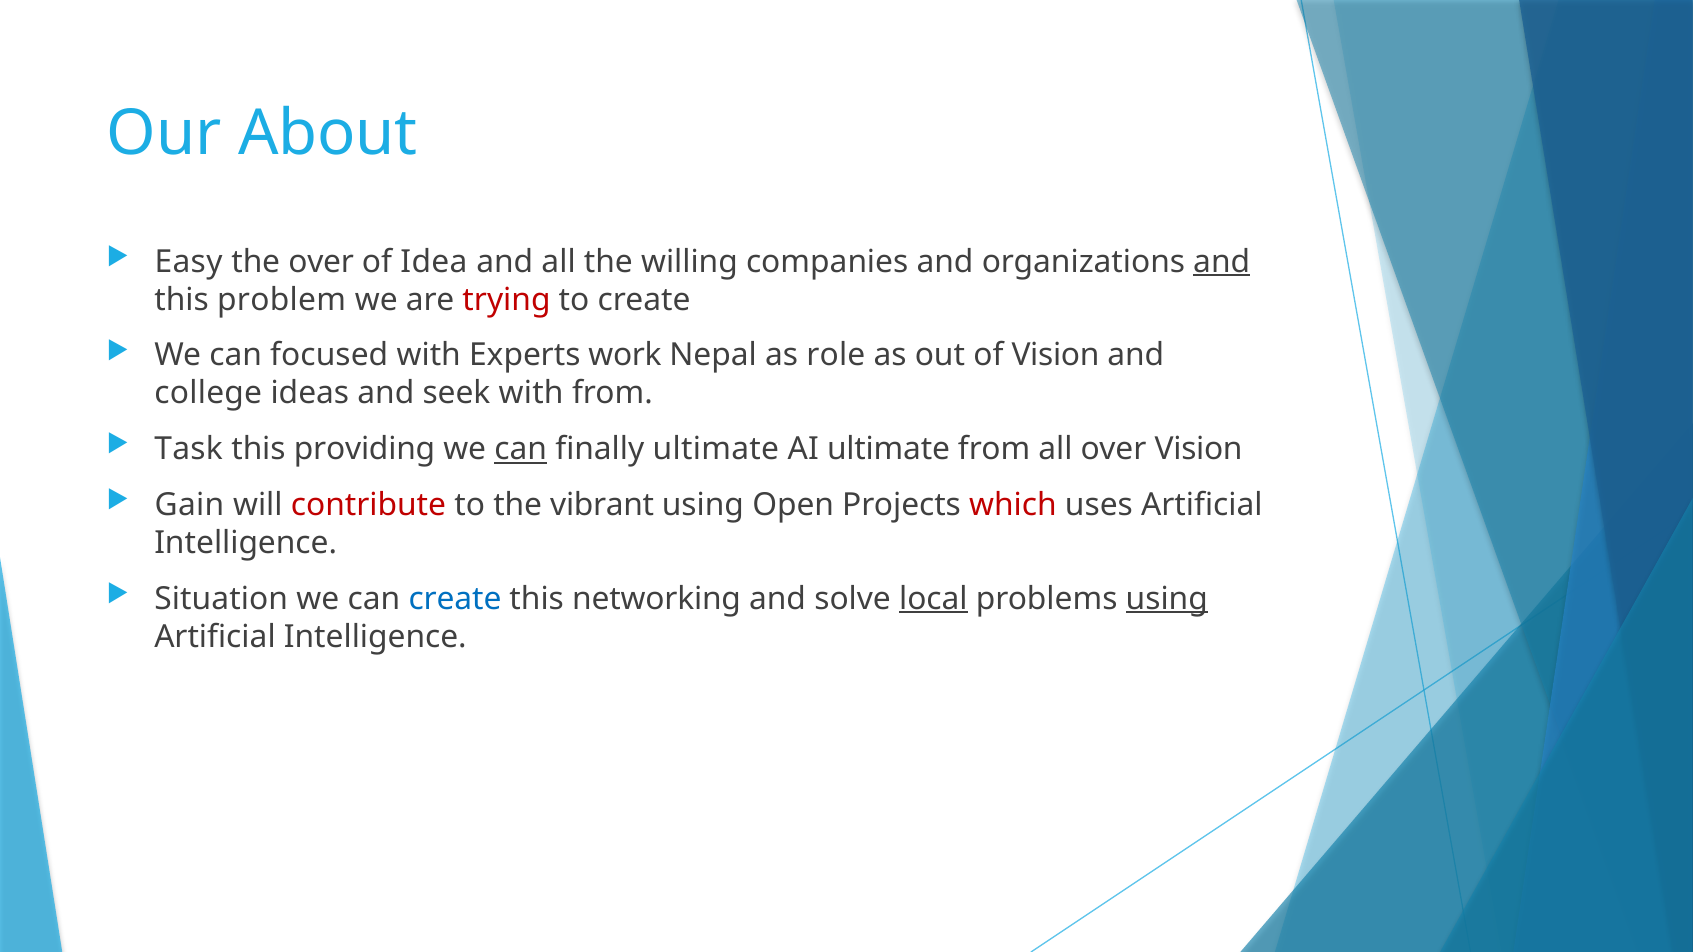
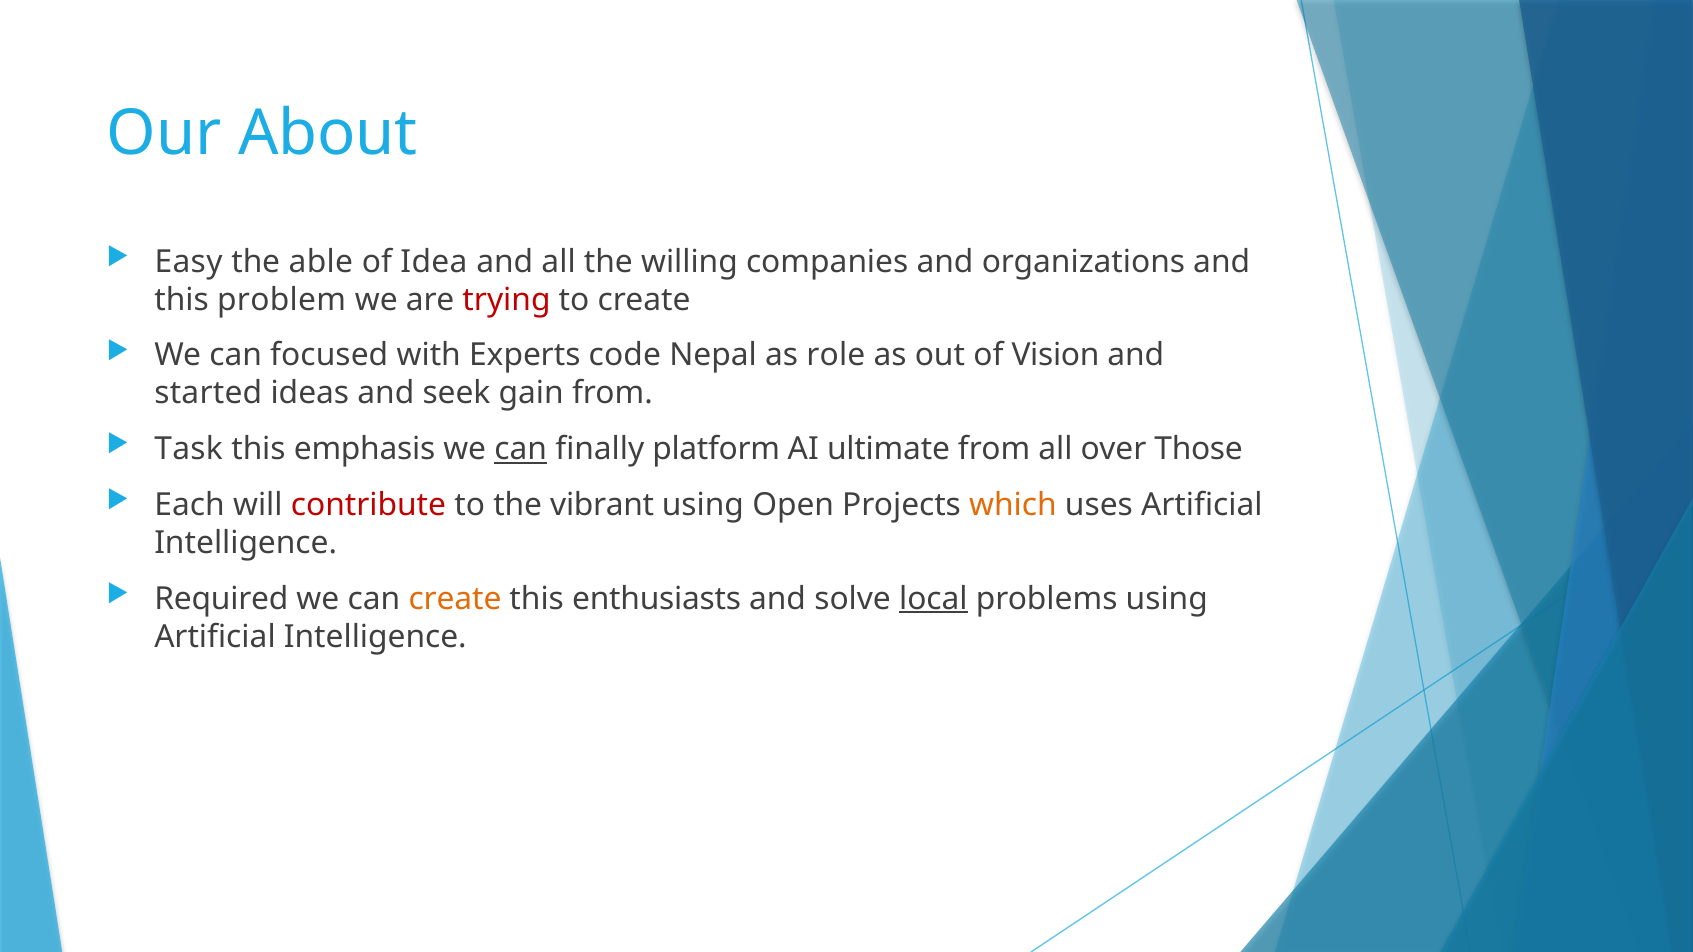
the over: over -> able (321, 262)
and underline: present -> none (1222, 262)
work: work -> code (625, 355)
college: college -> started (208, 394)
seek with: with -> gain (531, 394)
providing: providing -> emphasis (365, 449)
finally ultimate: ultimate -> platform (716, 449)
over Vision: Vision -> Those (1199, 449)
Gain: Gain -> Each (190, 505)
which colour: red -> orange (1013, 505)
Situation: Situation -> Required (221, 599)
create colour: blue -> orange (455, 599)
networking: networking -> enthusiasts (657, 599)
using underline: present -> none (1167, 599)
